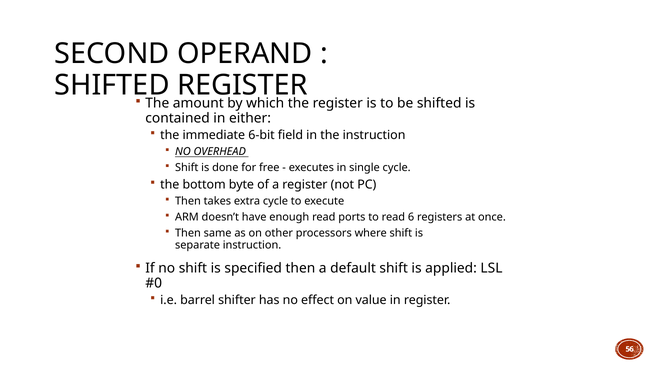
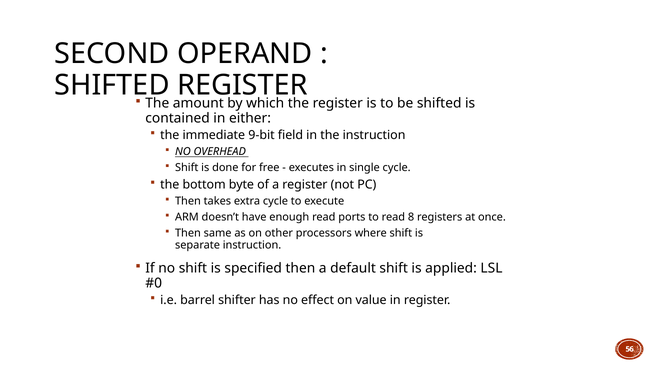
6-bit: 6-bit -> 9-bit (261, 135)
6: 6 -> 8 (411, 217)
